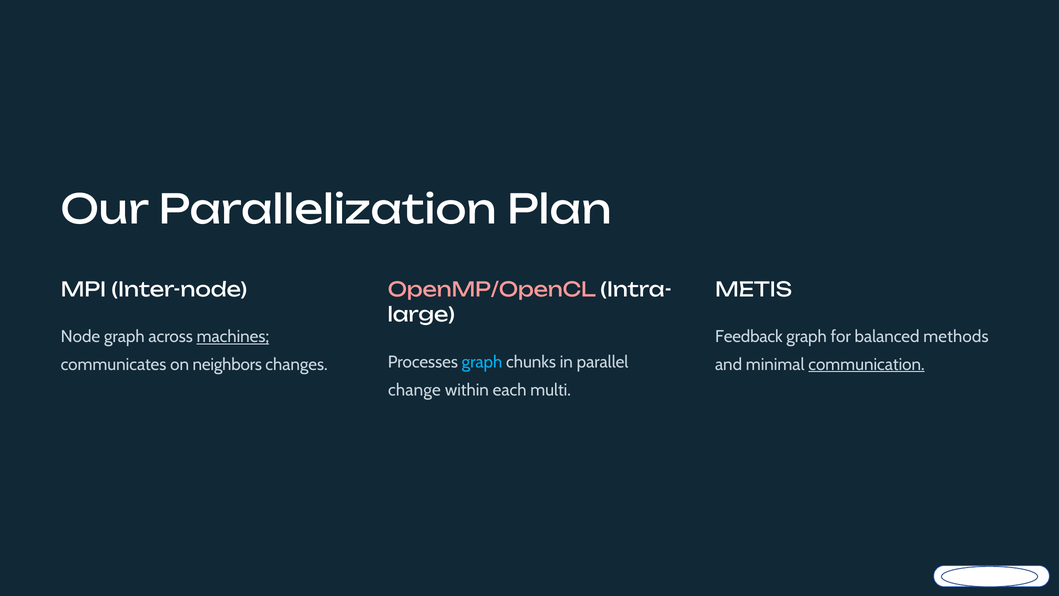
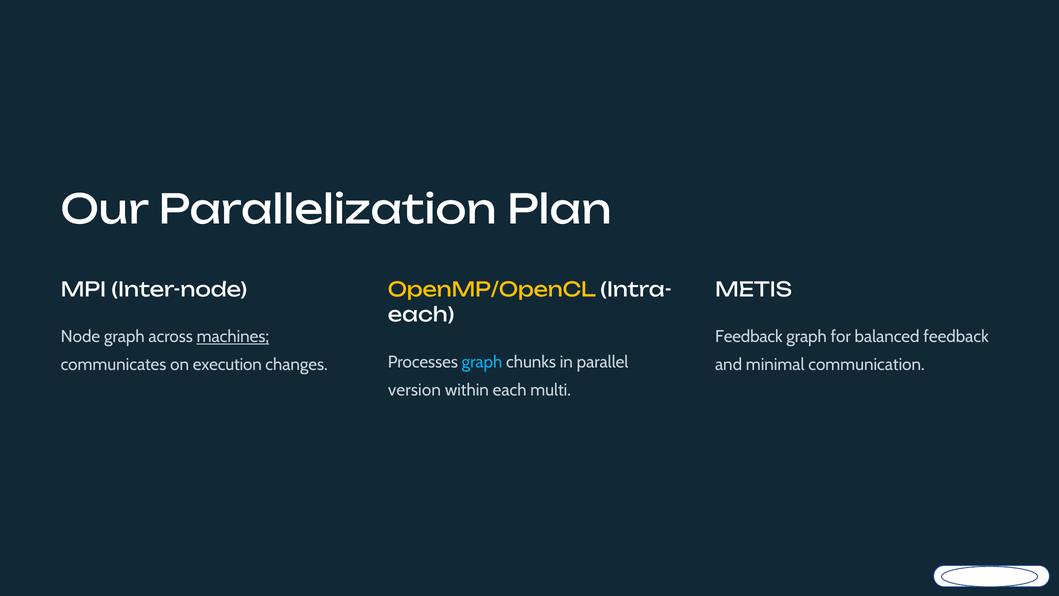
OpenMP/OpenCL colour: pink -> yellow (492, 290)
large: large -> each (421, 315)
balanced methods: methods -> feedback (956, 337)
neighbors: neighbors -> execution (227, 364)
communication underline: present -> none (866, 364)
change: change -> version (414, 390)
